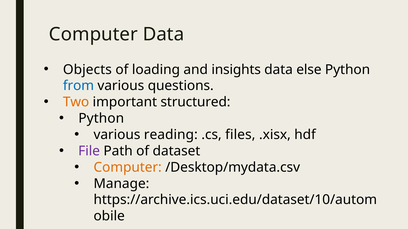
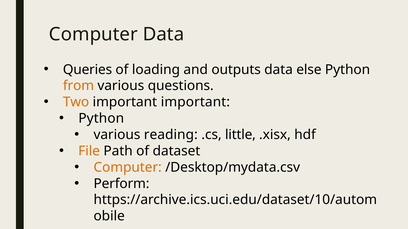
Objects: Objects -> Queries (88, 70)
insights: insights -> outputs (236, 70)
from colour: blue -> orange (78, 86)
important structured: structured -> important (195, 102)
files: files -> little (240, 135)
File colour: purple -> orange (89, 151)
Manage: Manage -> Perform (121, 184)
